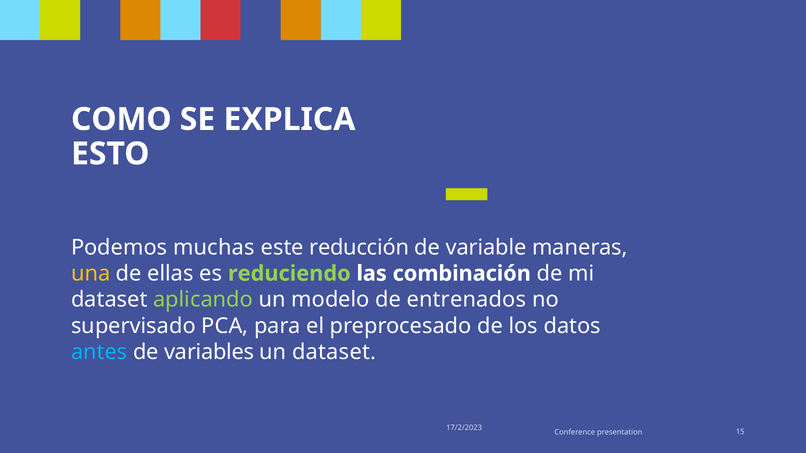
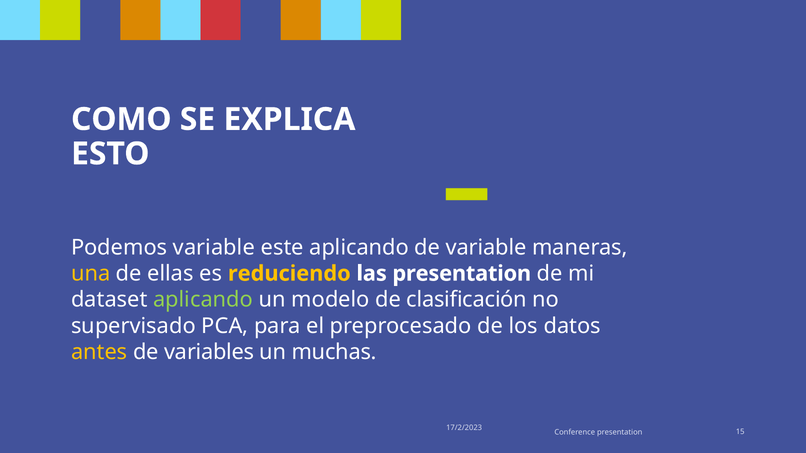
Podemos muchas: muchas -> variable (214, 248)
este reducción: reducción -> aplicando (359, 248)
reduciendo colour: light green -> yellow (289, 274)
las combinación: combinación -> presentation (462, 274)
entrenados: entrenados -> clasificación (467, 300)
antes colour: light blue -> yellow (99, 352)
un dataset: dataset -> muchas (334, 352)
